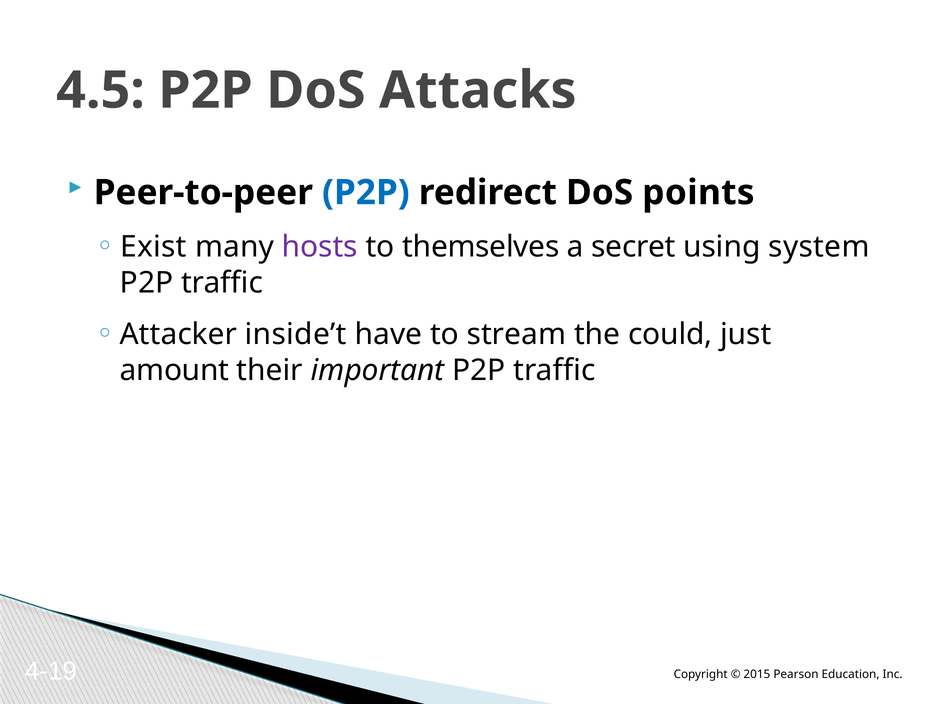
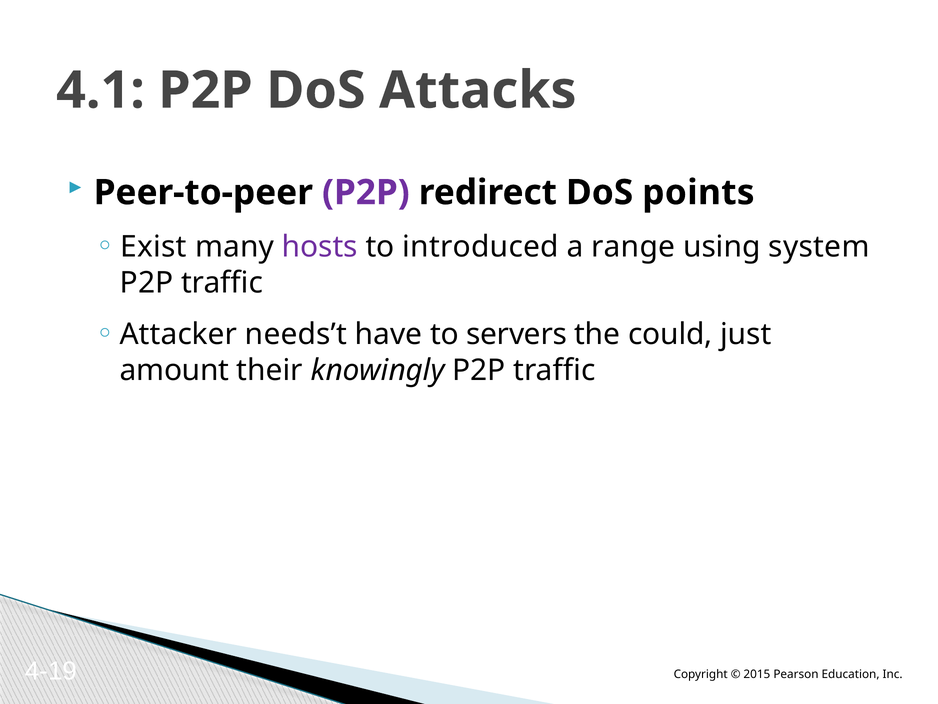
4.5: 4.5 -> 4.1 (101, 90)
P2P colour: blue -> purple (366, 192)
themselves: themselves -> introduced (481, 247)
secret: secret -> range (633, 247)
inside’t: inside’t -> needs’t (296, 334)
stream: stream -> servers (517, 334)
important: important -> knowingly (378, 370)
